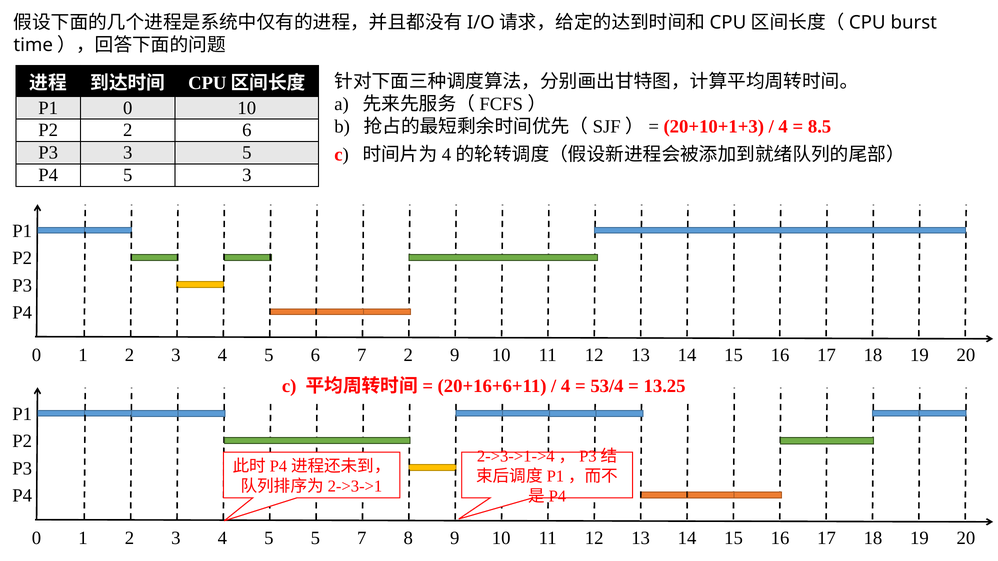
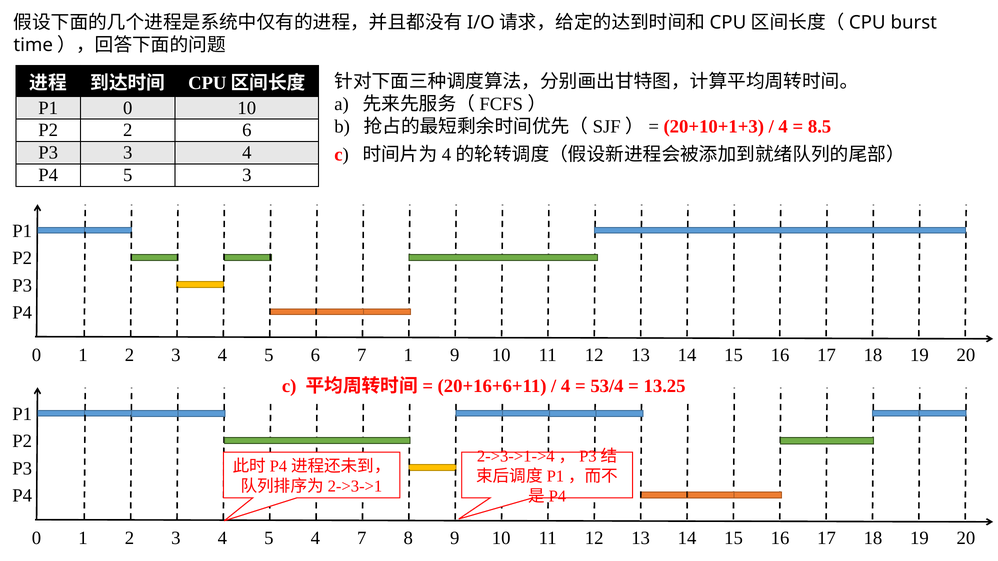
P3 3 5: 5 -> 4 (247, 153)
7 2: 2 -> 1 (408, 355)
5 5: 5 -> 4 (315, 539)
